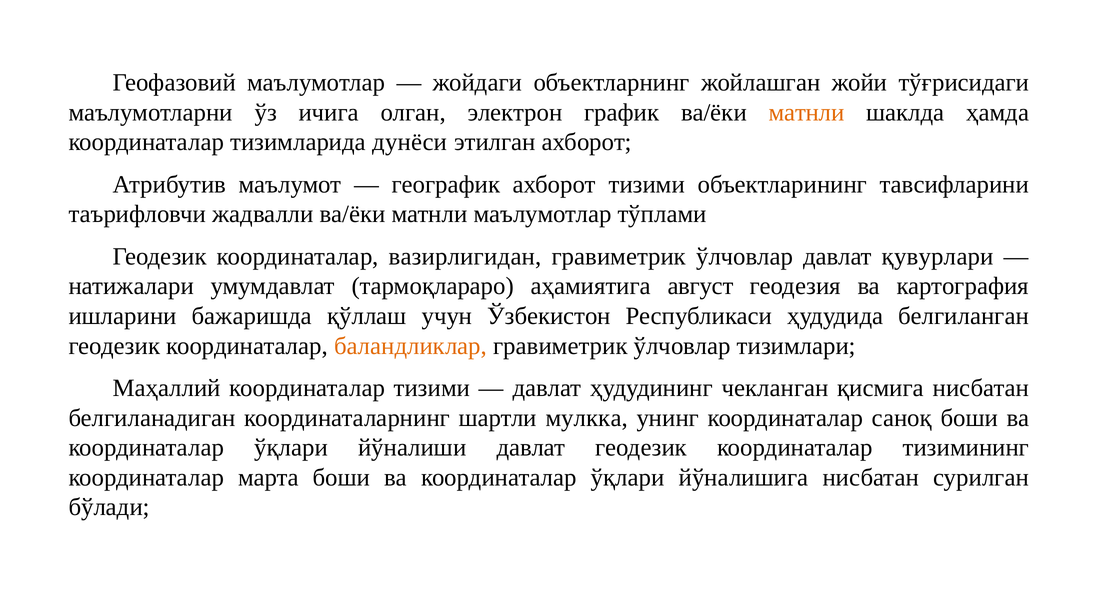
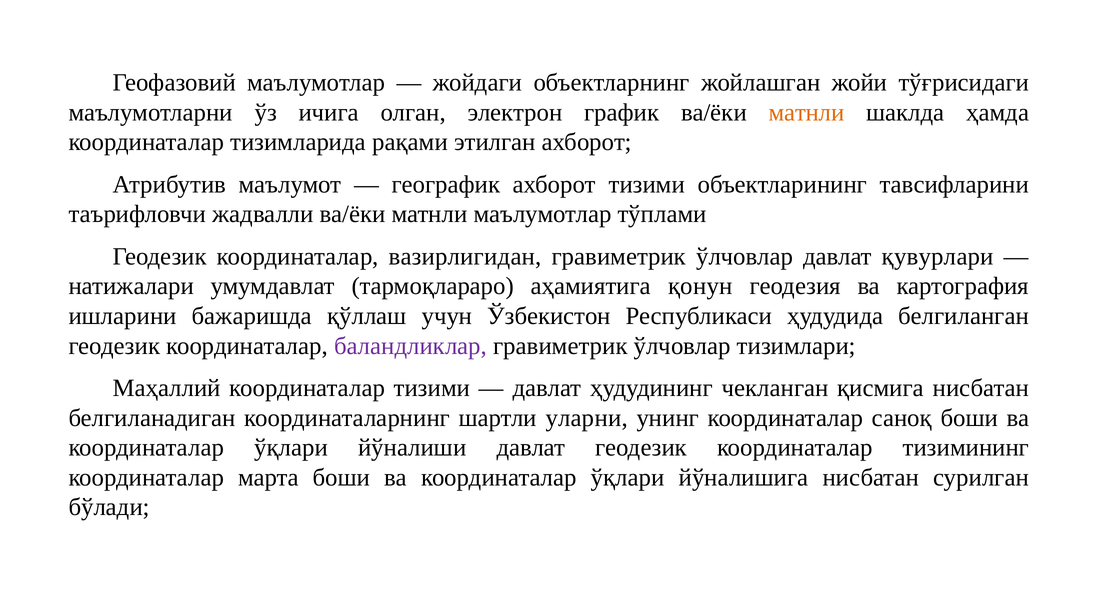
дунёси: дунёси -> рақами (410, 142)
август: август -> қонун (700, 286)
баландликлар colour: orange -> purple (411, 346)
мулкка: мулкка -> уларни (587, 418)
